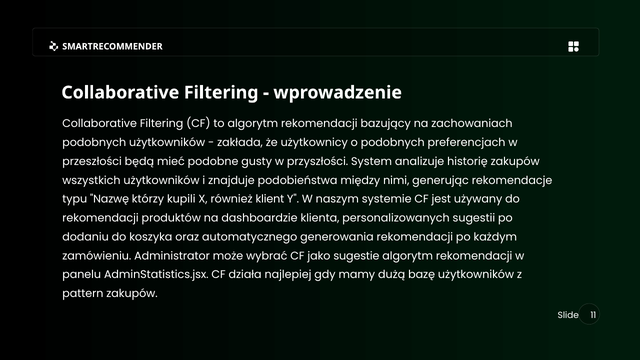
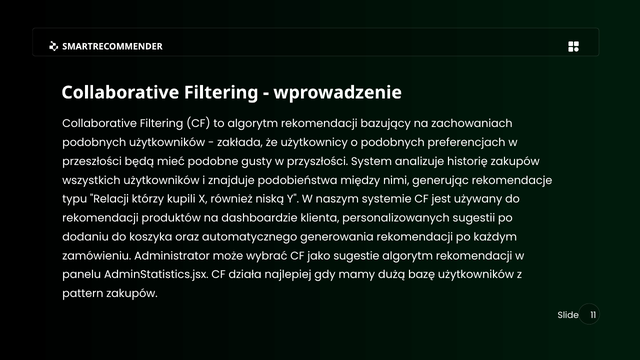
Nazwę: Nazwę -> Relacji (110, 199)
klient: klient -> niską (270, 199)
